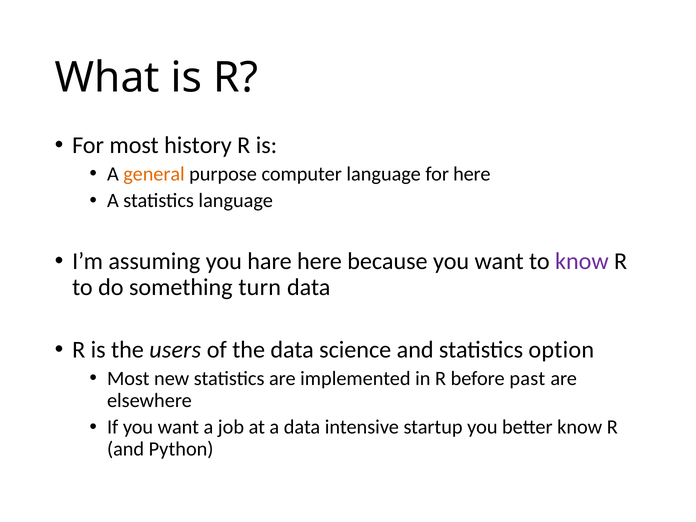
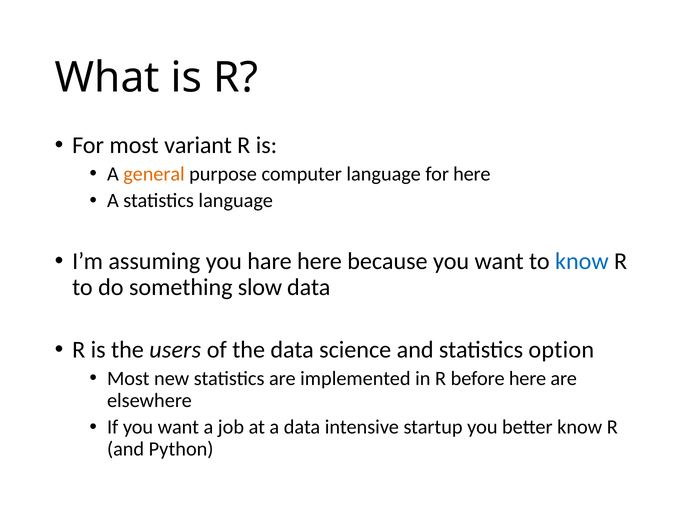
history: history -> variant (198, 145)
know colour: purple -> blue (582, 261)
turn: turn -> slow (260, 287)
before past: past -> here (528, 378)
